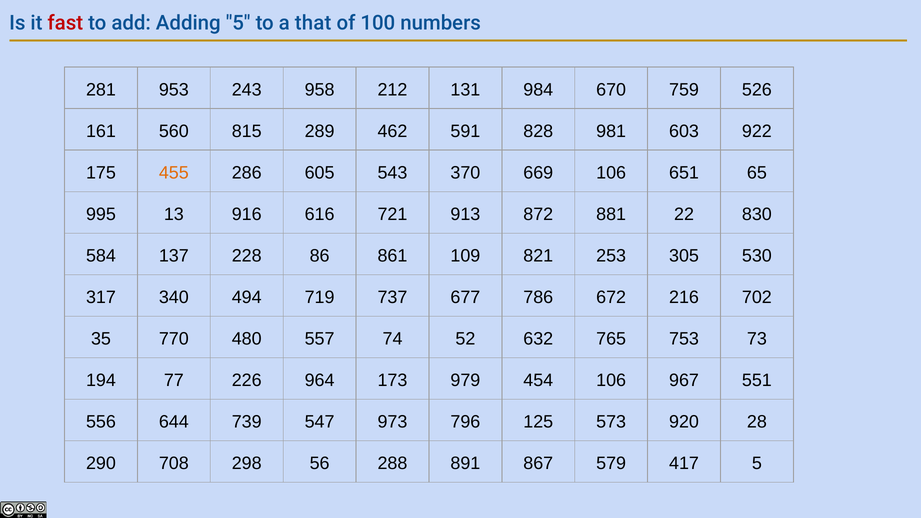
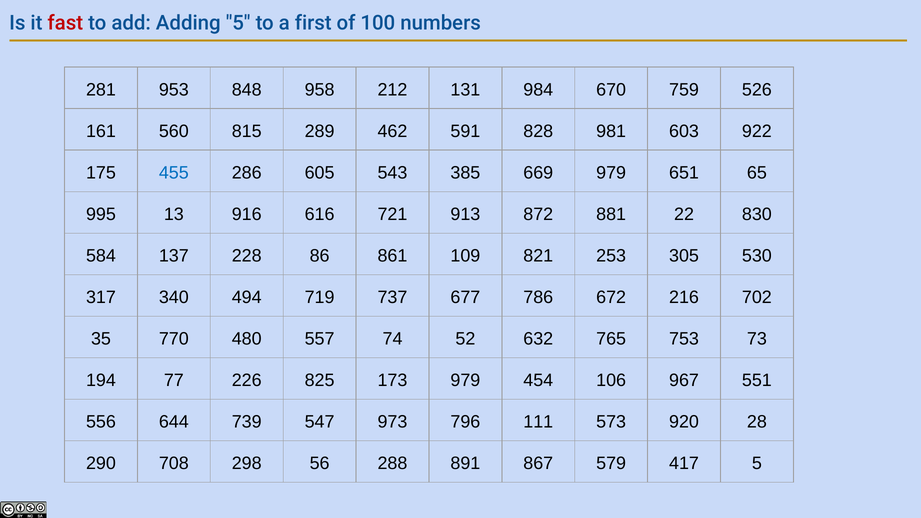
that: that -> first (313, 23)
243: 243 -> 848 (247, 90)
455 colour: orange -> blue (174, 173)
370: 370 -> 385 (465, 173)
669 106: 106 -> 979 (611, 173)
964: 964 -> 825 (320, 380)
125: 125 -> 111 (538, 422)
